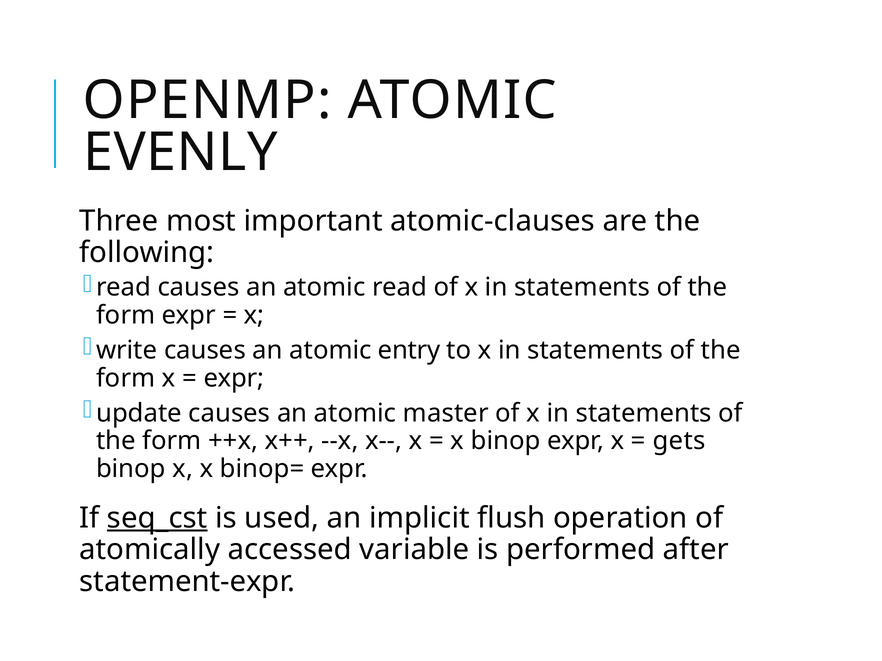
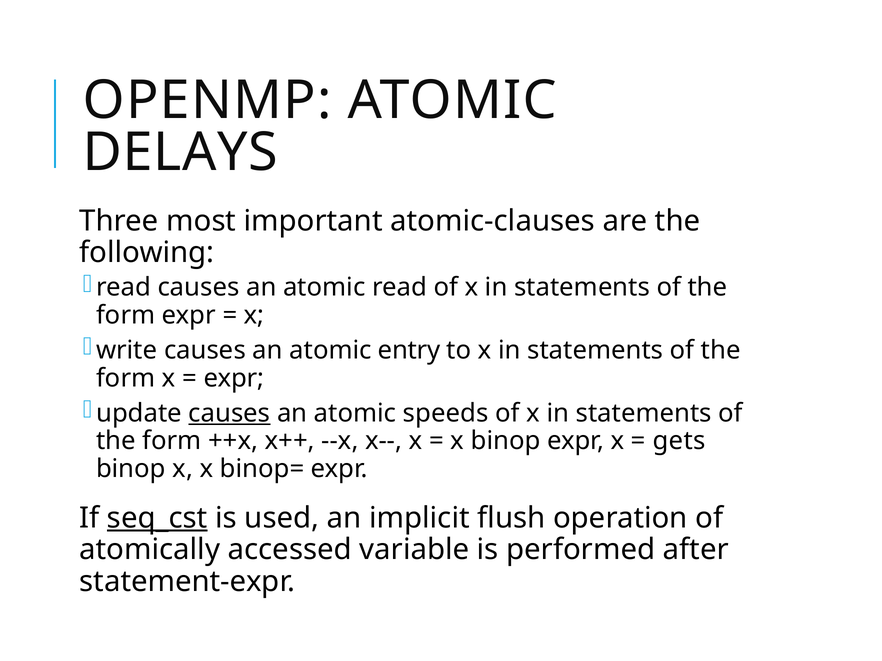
EVENLY: EVENLY -> DELAYS (180, 152)
causes underline: none -> present (229, 413)
master: master -> speeds (446, 413)
